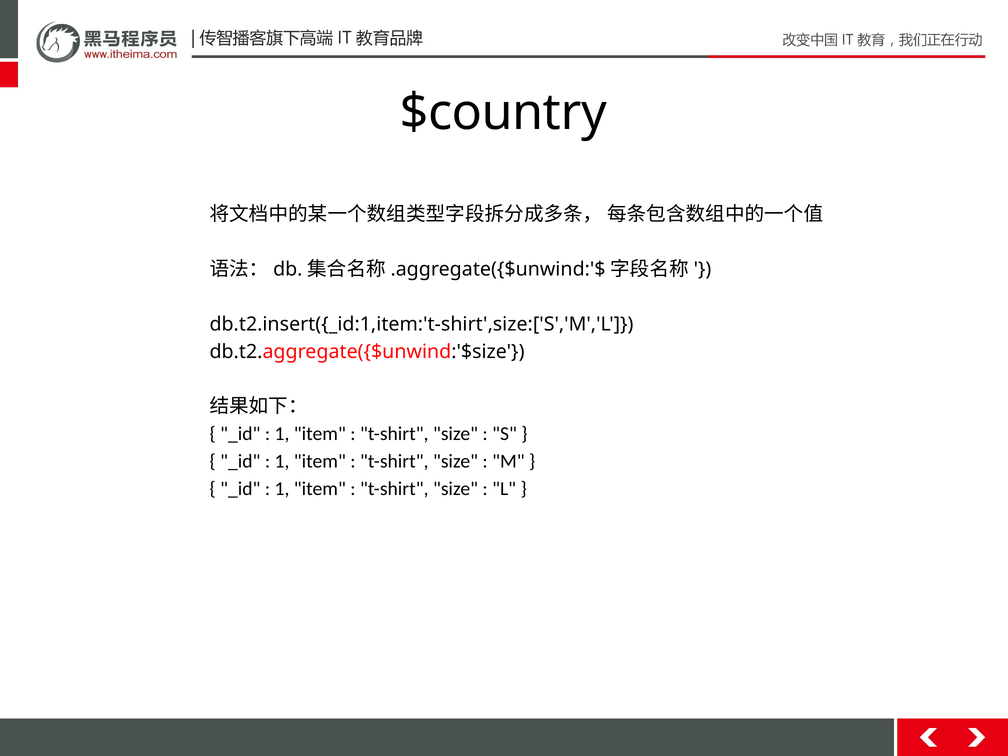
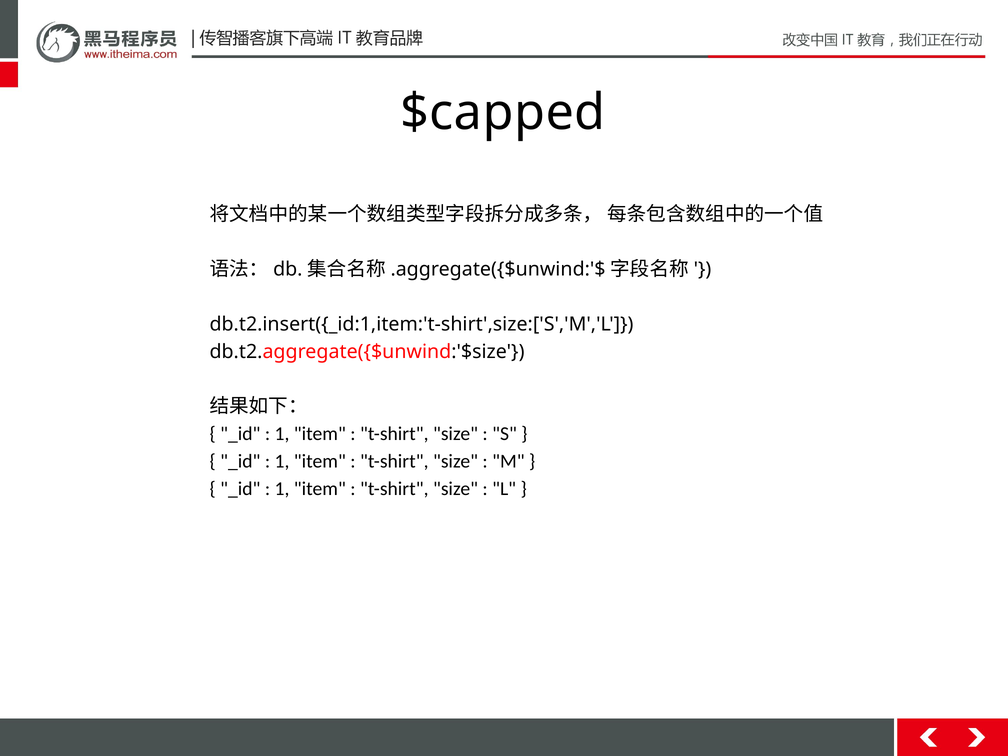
$country: $country -> $capped (503, 113)
